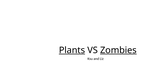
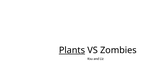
Zombies underline: present -> none (118, 51)
